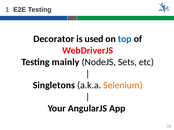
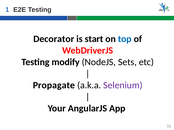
used: used -> start (94, 39)
mainly: mainly -> modify (66, 62)
Singletons: Singletons -> Propagate (54, 86)
Selenium colour: orange -> purple (123, 86)
